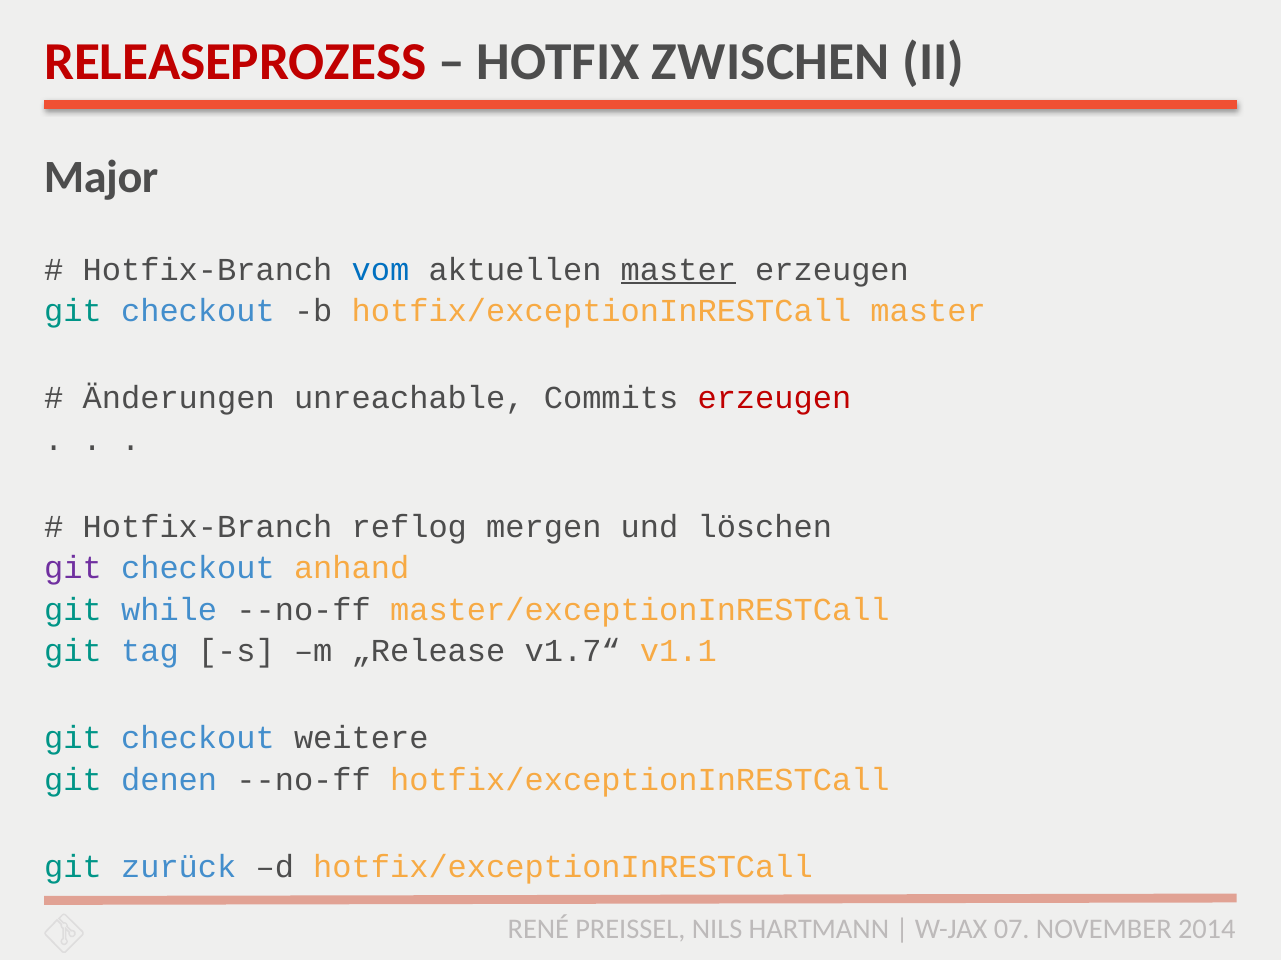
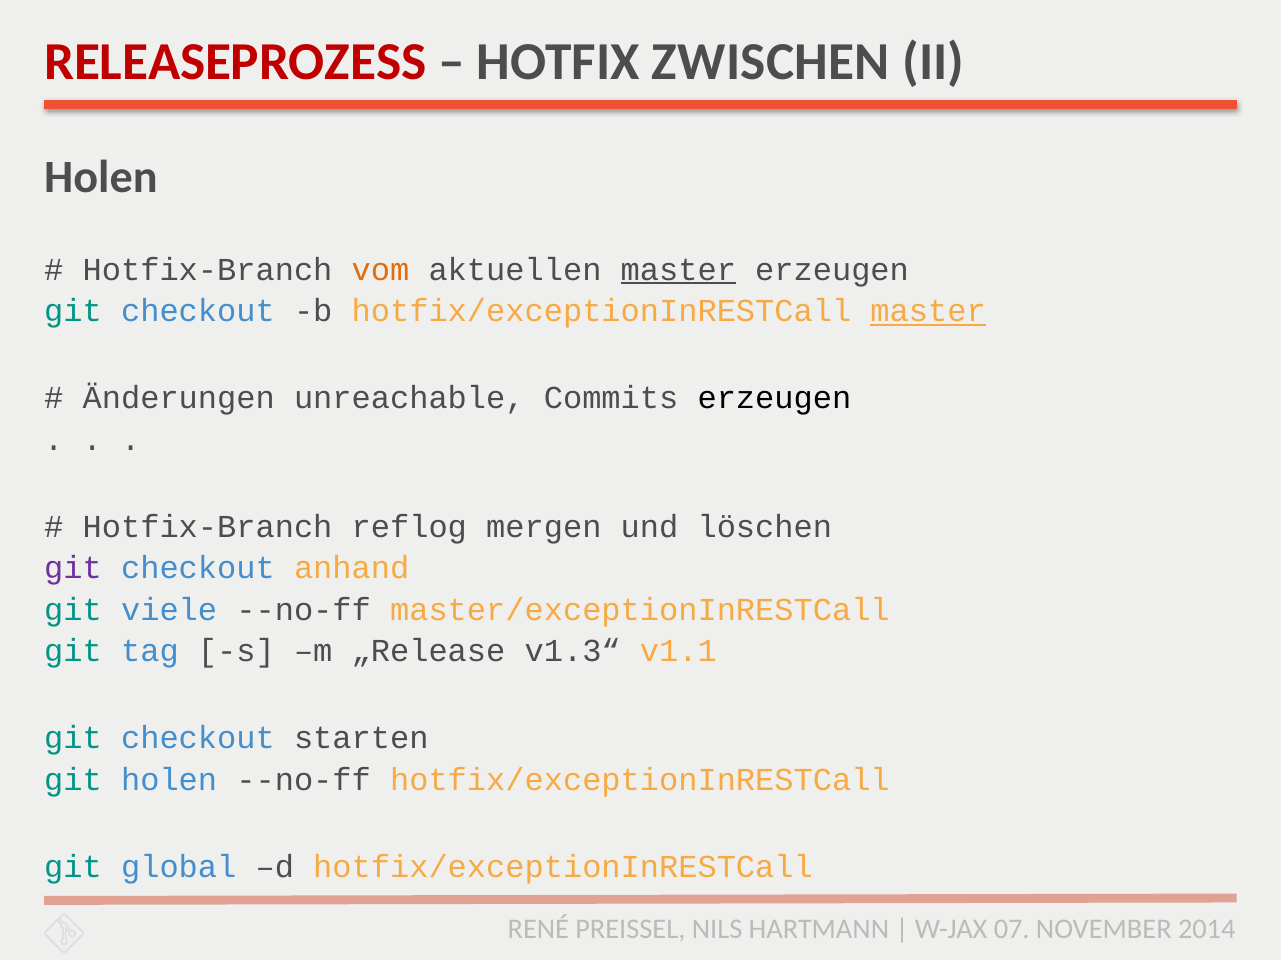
Major: Major -> Holen (101, 177)
vom colour: blue -> orange (380, 270)
master underline: none -> present (928, 311)
erzeugen colour: red -> black (774, 398)
while: while -> viele (169, 610)
v1.7“: v1.7“ -> v1.3“ (573, 652)
weitere: weitere -> starten (361, 739)
git denen: denen -> holen (169, 781)
zurück: zurück -> global (179, 868)
